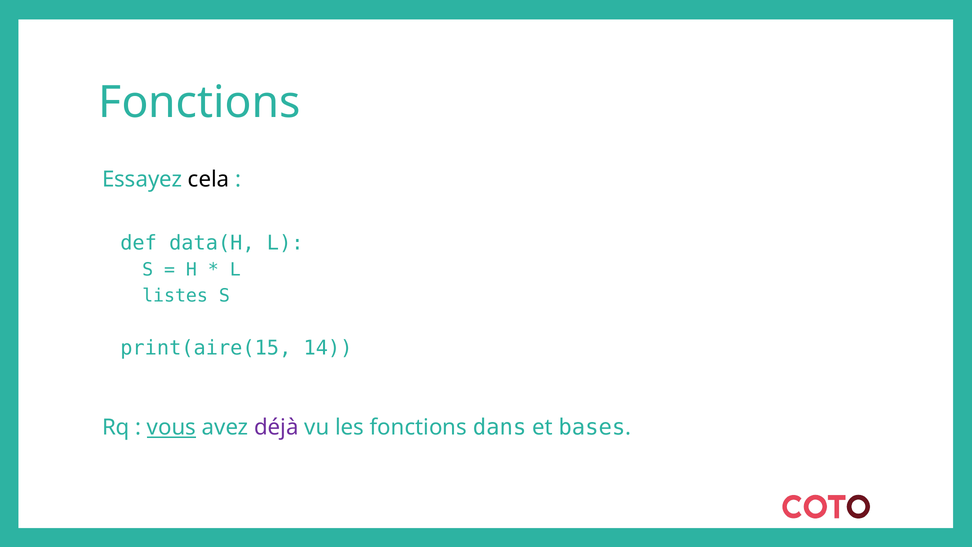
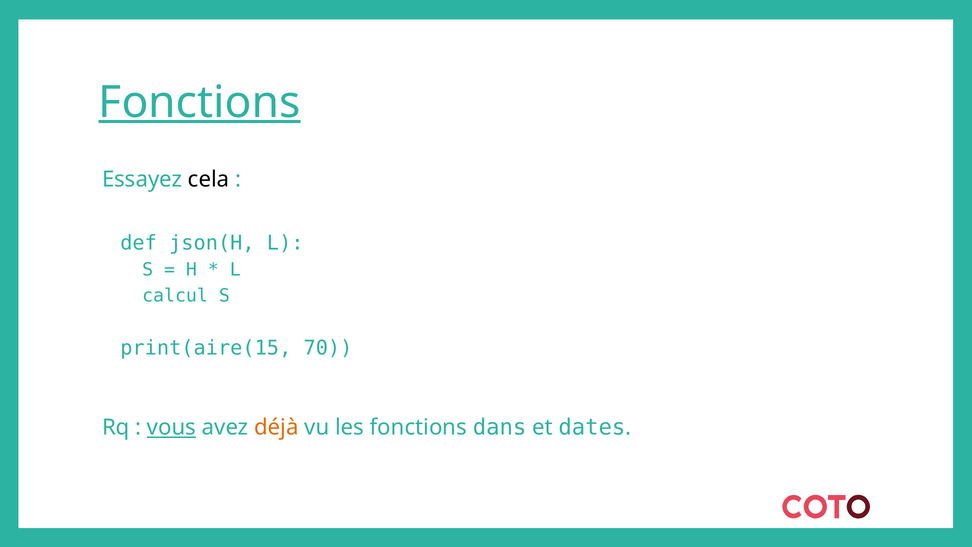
Fonctions underline: none -> present (200, 102)
data(H: data(H -> json(H (212, 243)
listes: listes -> calcul (175, 295)
14: 14 -> 70 (328, 348)
déjà colour: purple -> orange (276, 427)
bases: bases -> dates (592, 427)
